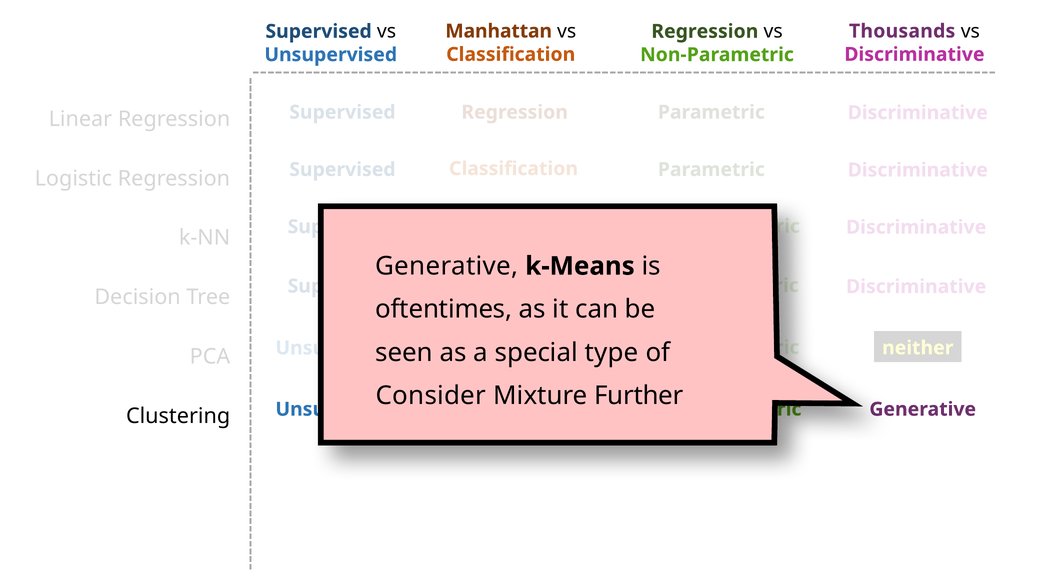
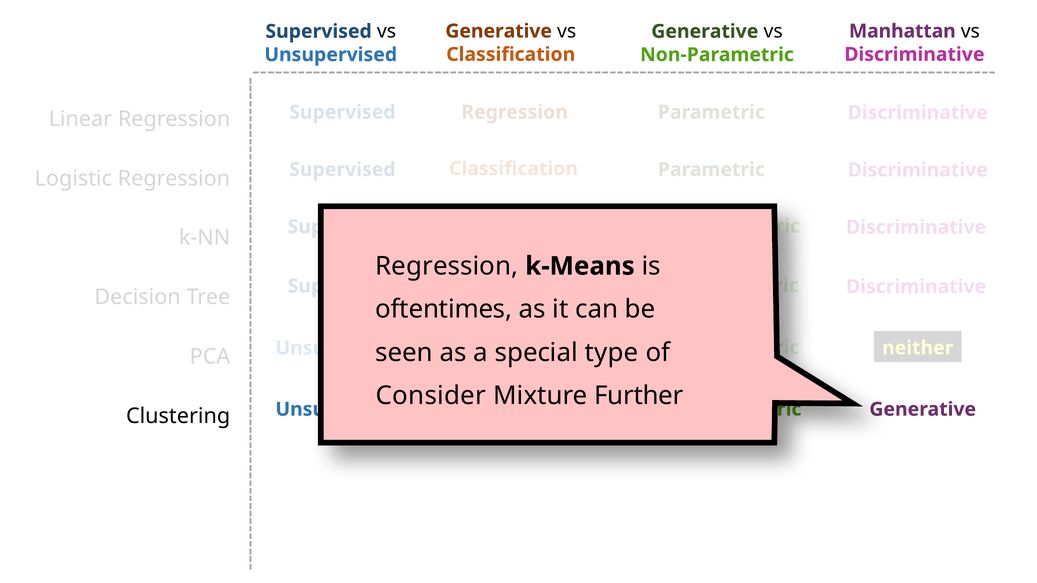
Manhattan: Manhattan -> Generative (499, 31)
Thousands: Thousands -> Manhattan (902, 31)
Regression: Regression -> Generative (705, 31)
Generative: Generative -> Regression (447, 266)
